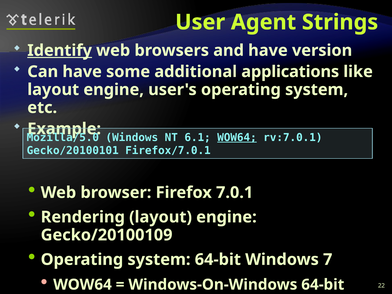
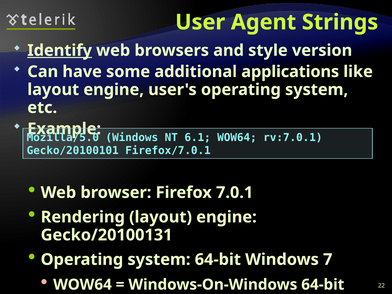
and have: have -> style (268, 50)
WOW64 underline: present -> none (237, 137)
Gecko/20100109: Gecko/20100109 -> Gecko/20100131 (107, 235)
